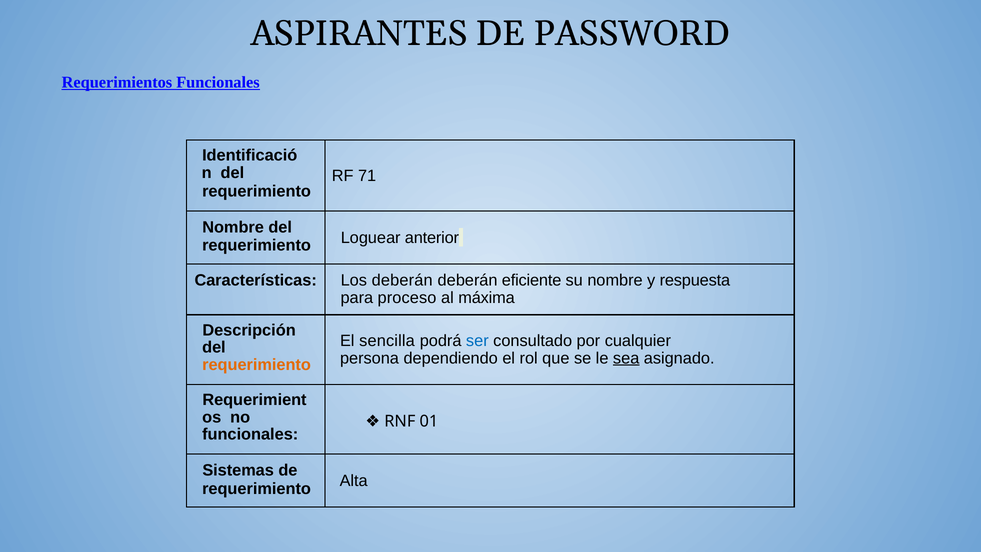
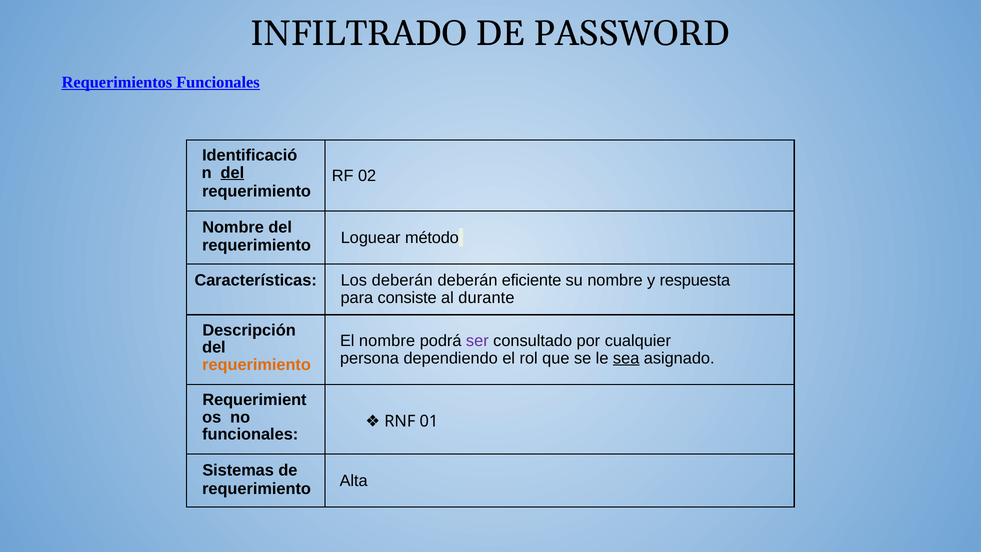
ASPIRANTES: ASPIRANTES -> INFILTRADO (359, 34)
del underline: none -> present (232, 173)
71: 71 -> 02 (367, 176)
anterior: anterior -> método (432, 238)
proceso: proceso -> consiste (407, 298)
máxima: máxima -> durante (486, 298)
El sencilla: sencilla -> nombre (387, 341)
ser colour: blue -> purple (477, 341)
